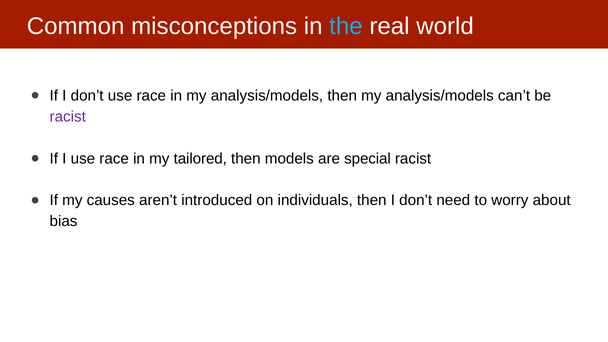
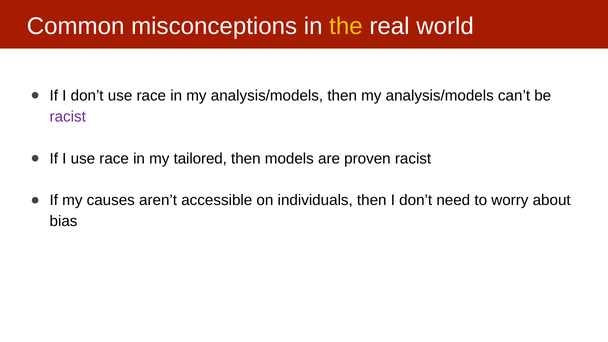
the colour: light blue -> yellow (346, 27)
special: special -> proven (367, 159)
introduced: introduced -> accessible (217, 200)
